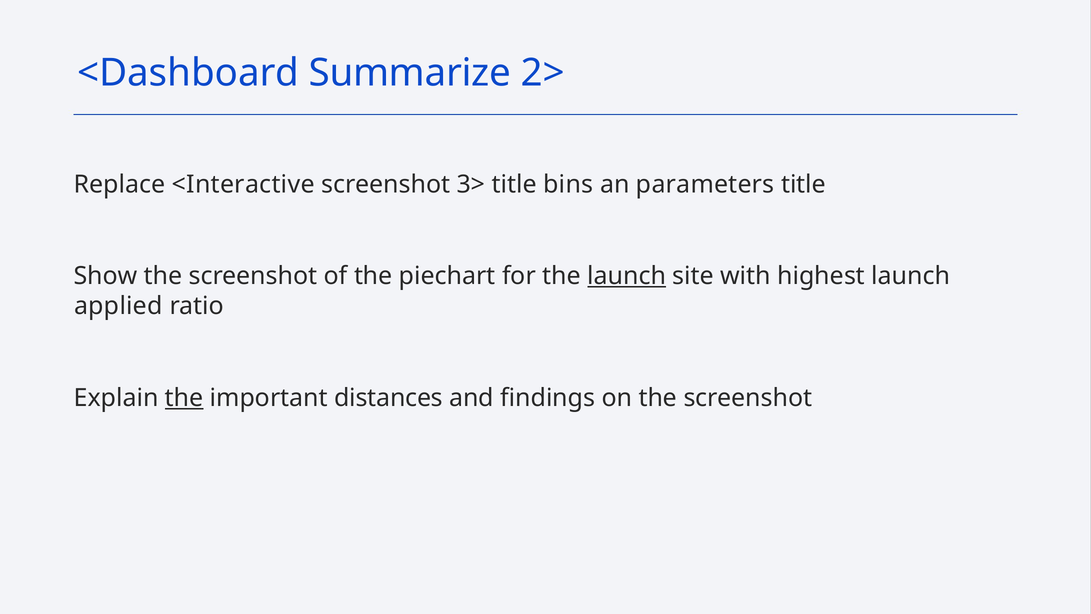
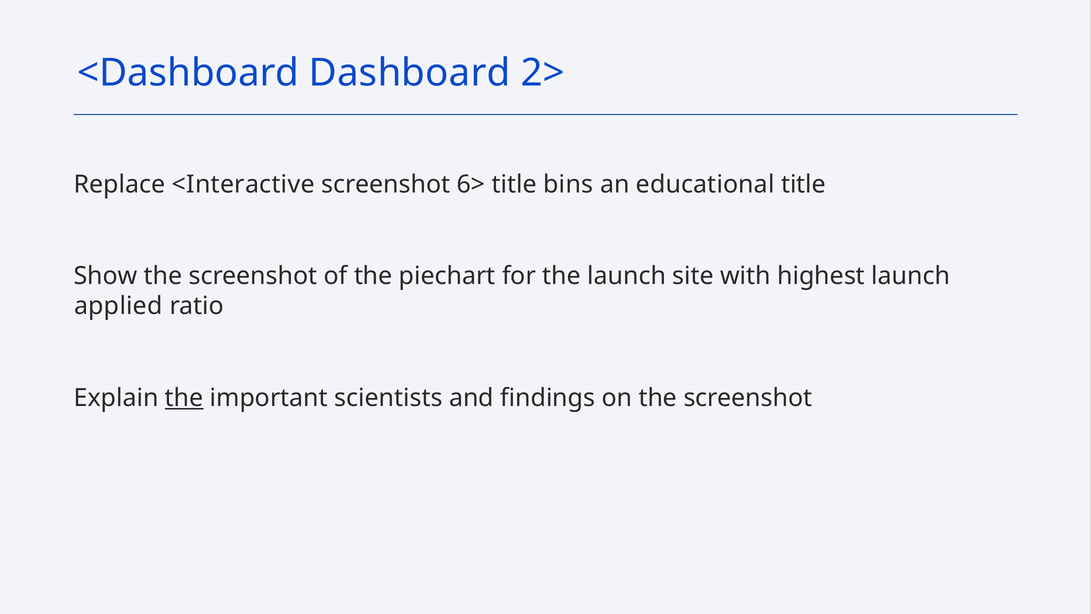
Summarize: Summarize -> Dashboard (410, 73)
3>: 3> -> 6> (471, 184)
parameters: parameters -> educational (705, 184)
launch underline: present -> none (627, 276)
distances: distances -> scientists (388, 398)
